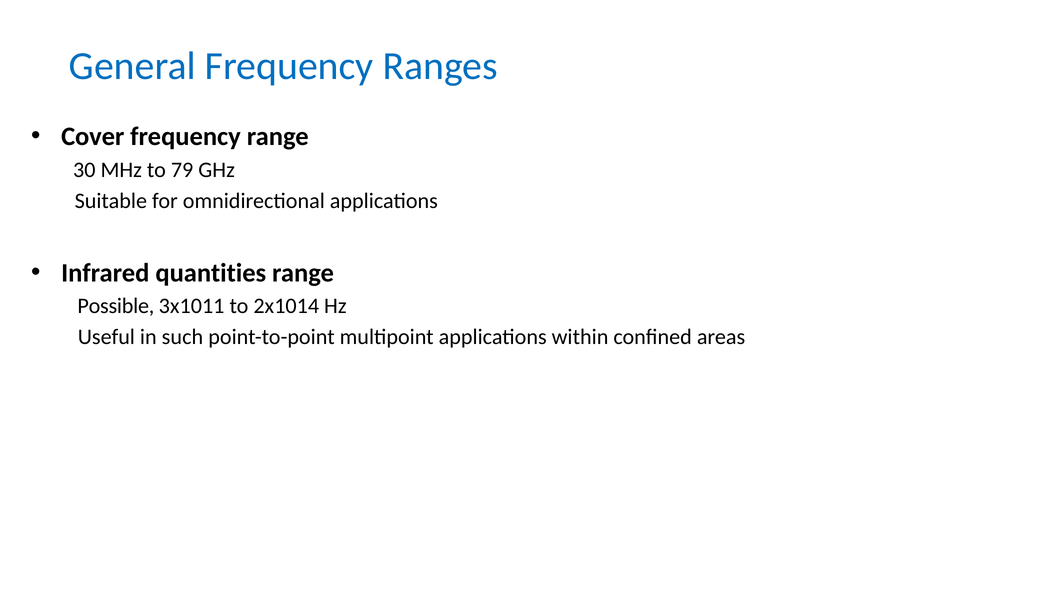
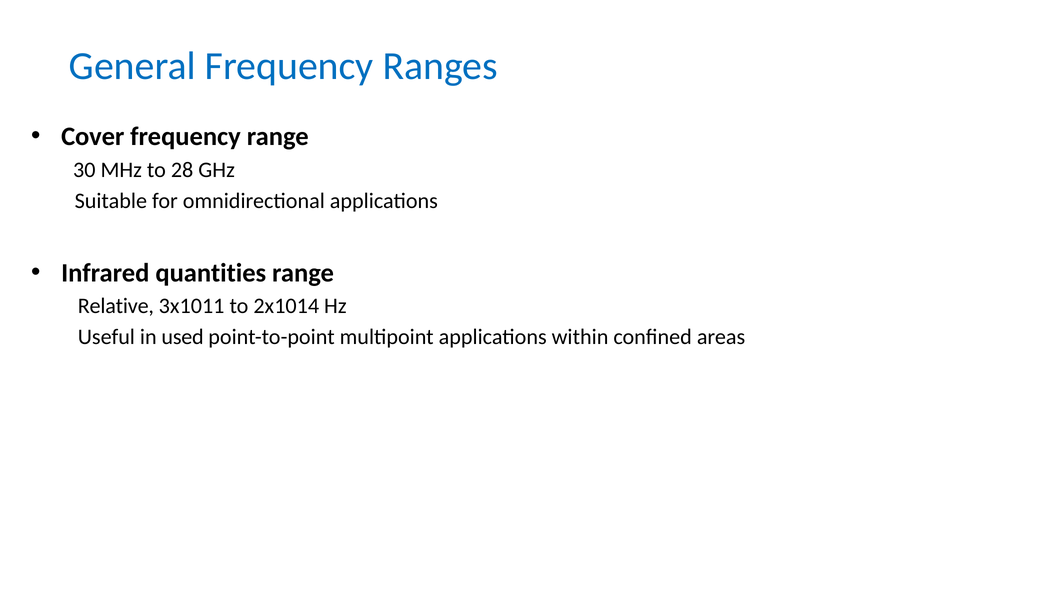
79: 79 -> 28 (182, 170)
Possible: Possible -> Relative (116, 306)
such: such -> used (183, 337)
